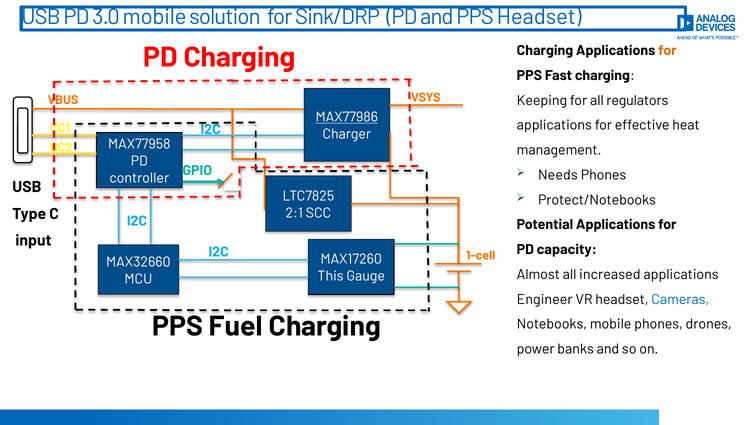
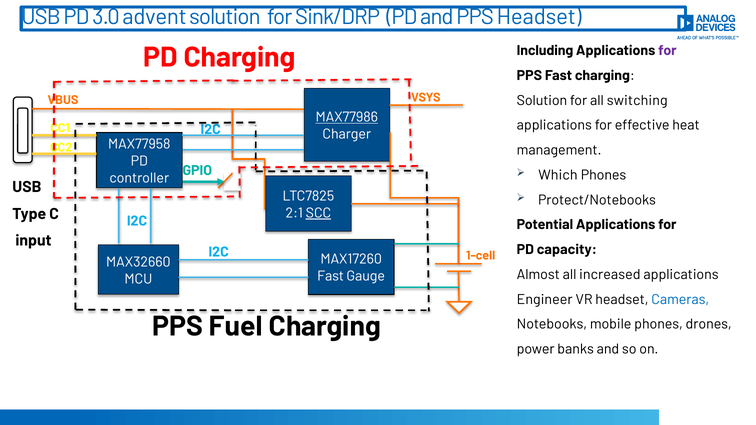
3.0 mobile: mobile -> advent (155, 17)
Charging: Charging -> Including (545, 51)
for colour: orange -> purple (667, 51)
Keeping: Keeping -> Solution (542, 100)
regulators: regulators -> switching (637, 100)
Needs: Needs -> Which (558, 175)
SCC underline: none -> present (318, 213)
This: This -> Fast (331, 276)
